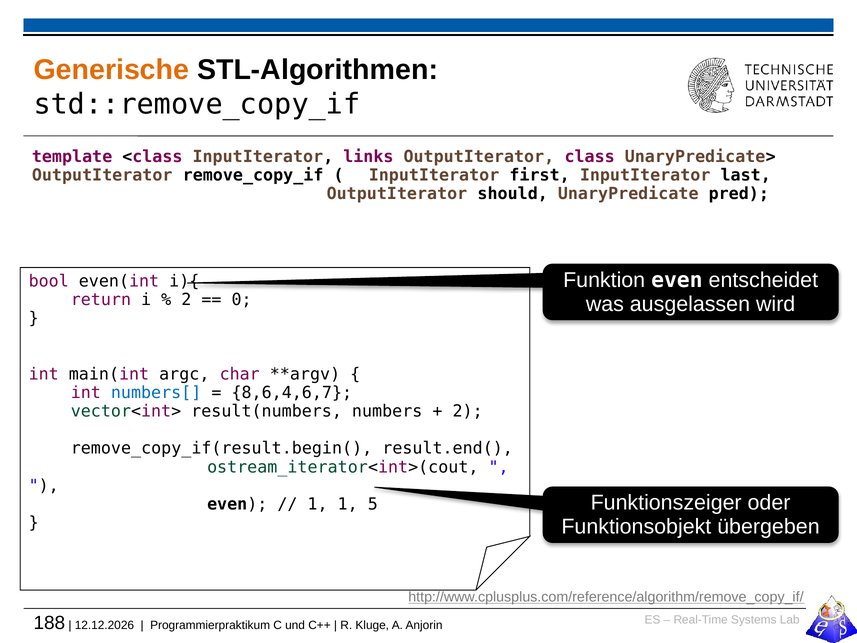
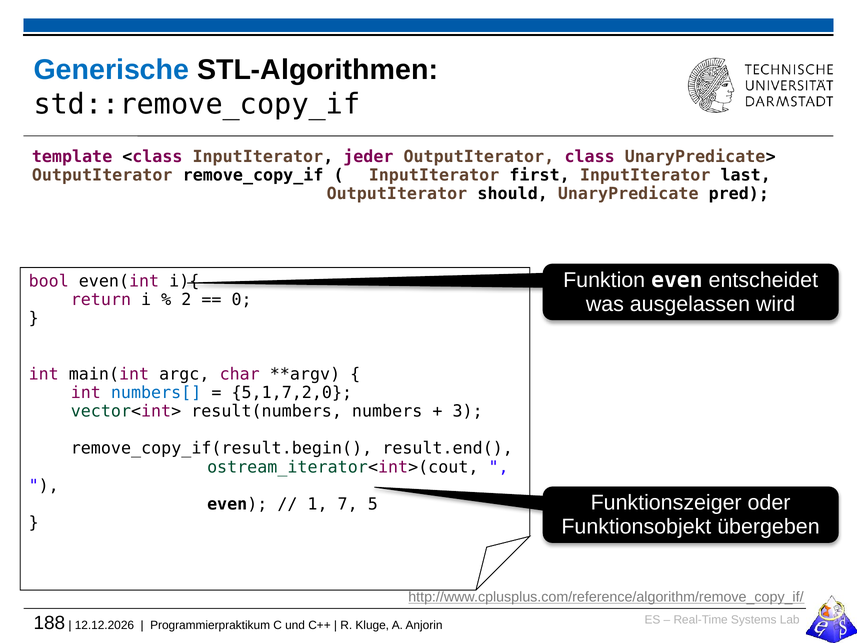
Generische colour: orange -> blue (111, 70)
links: links -> jeder (368, 157)
8,6,4,6,7: 8,6,4,6,7 -> 5,1,7,2,0 (292, 393)
2: 2 -> 3 (468, 411)
1 1: 1 -> 7 (348, 504)
